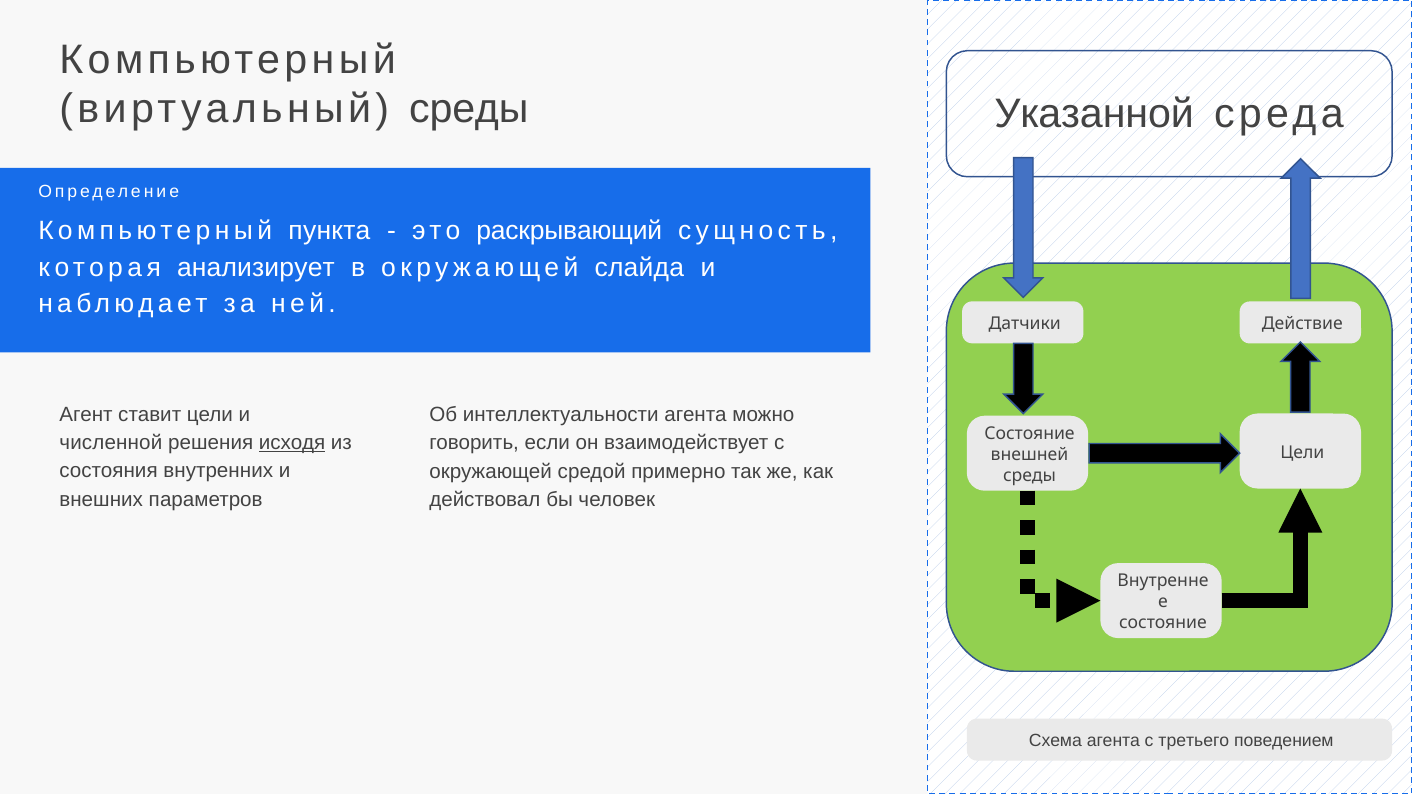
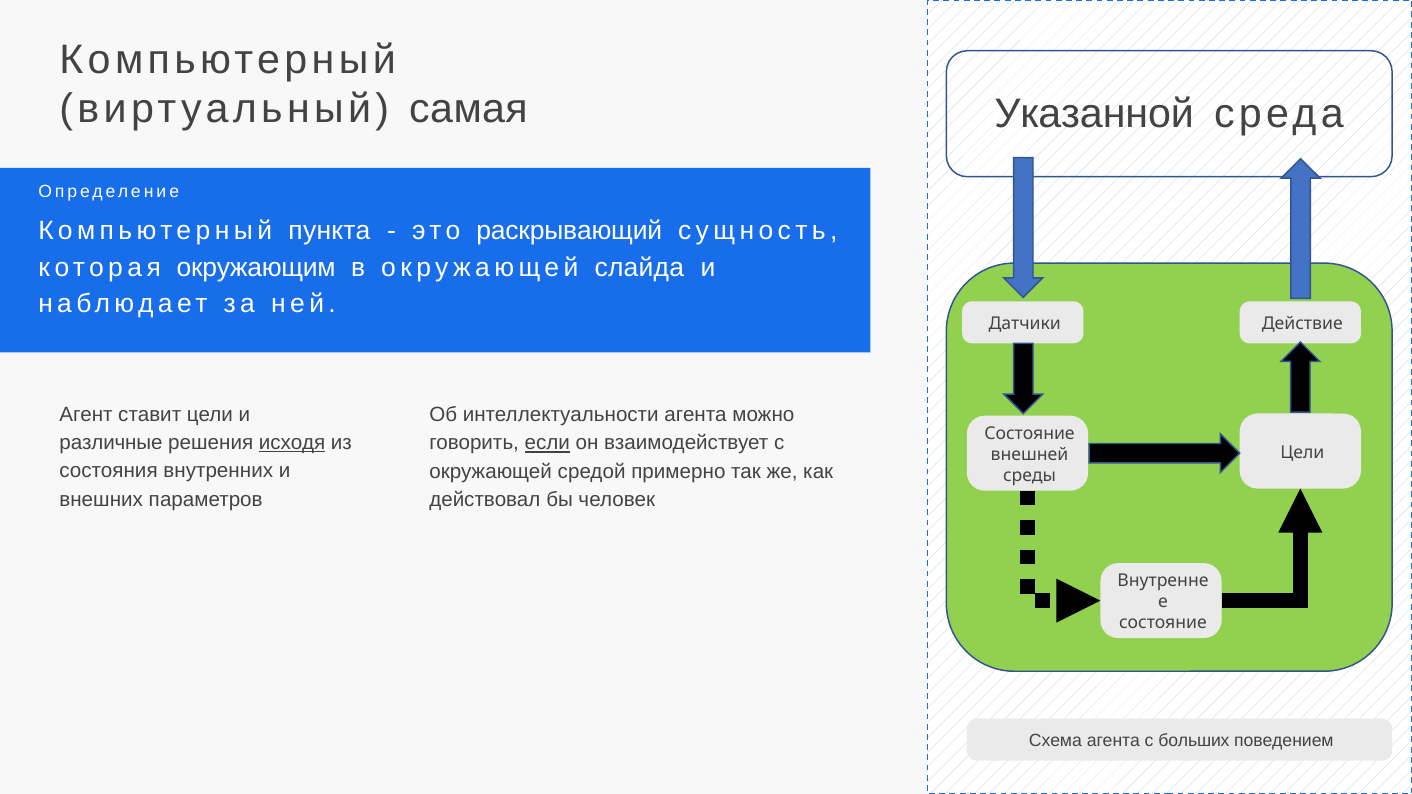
виртуальный среды: среды -> самая (468, 109)
анализирует: анализирует -> окружающим (256, 267)
численной: численной -> различные (111, 443)
если underline: none -> present (547, 443)
третьего: третьего -> больших (1194, 741)
